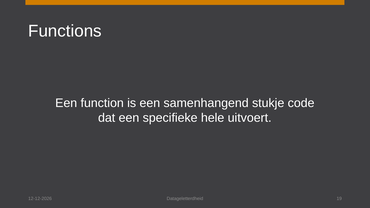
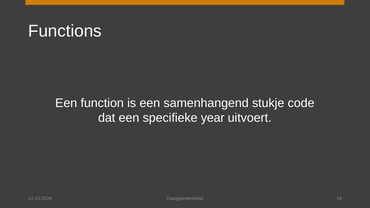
hele: hele -> year (213, 118)
